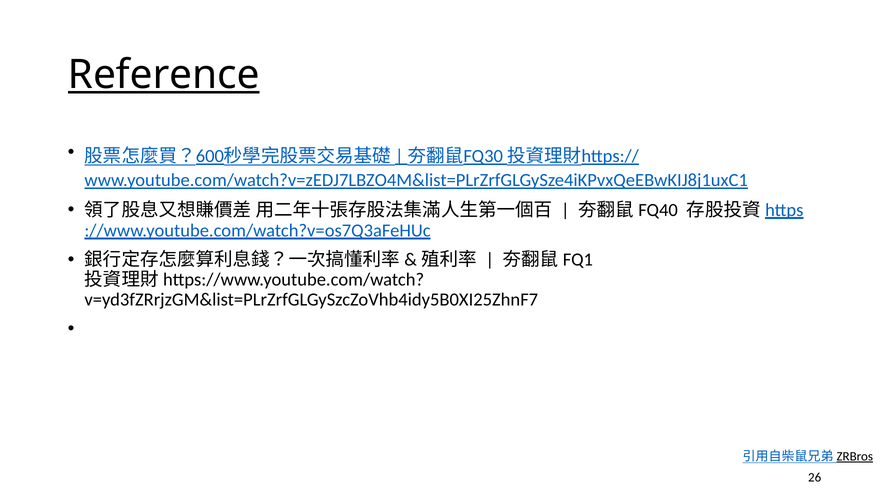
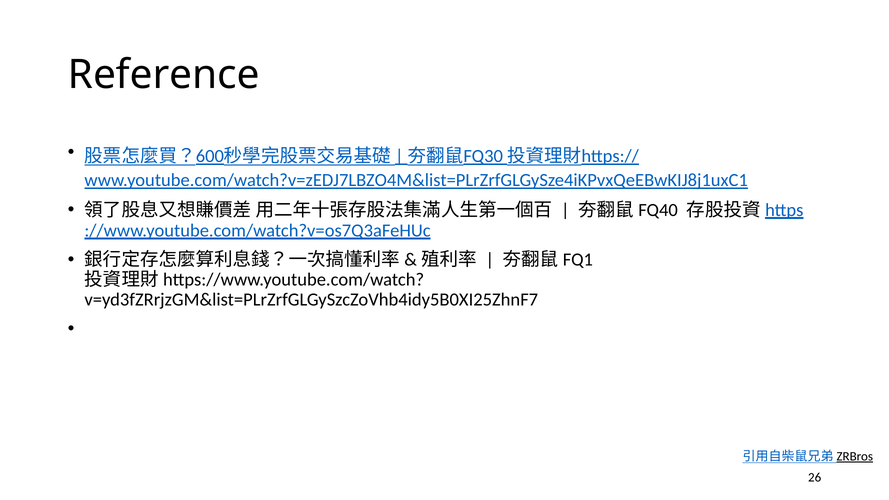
Reference underline: present -> none (164, 75)
